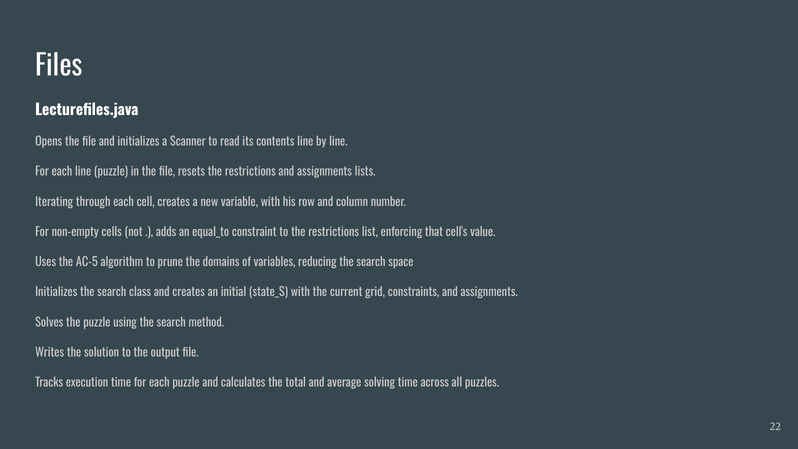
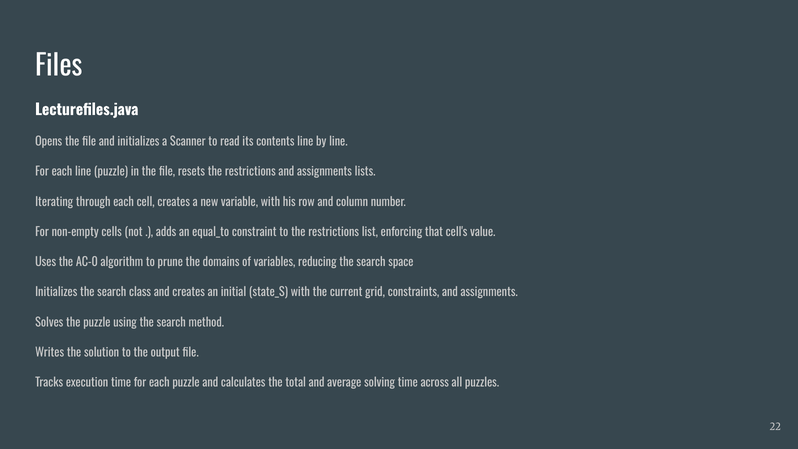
AC-5: AC-5 -> AC-0 (87, 262)
